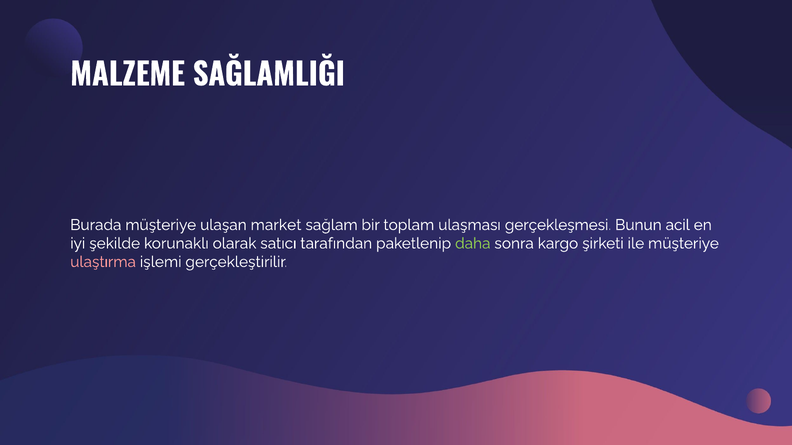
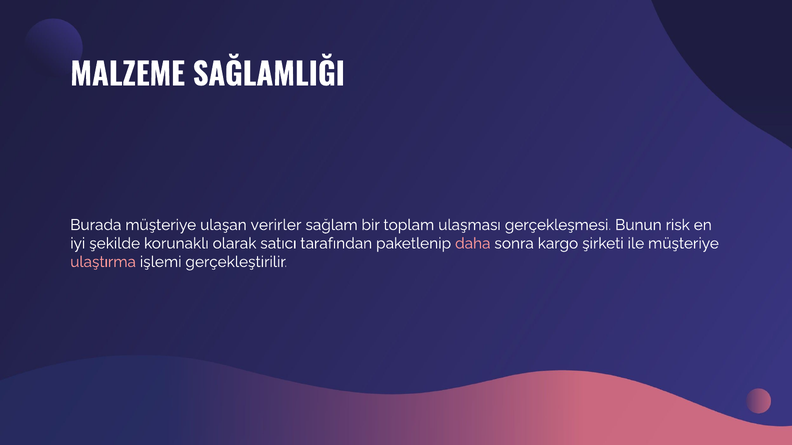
market: market -> verirler (276, 225)
acil: acil -> risk (678, 225)
daha colour: light green -> pink (473, 244)
